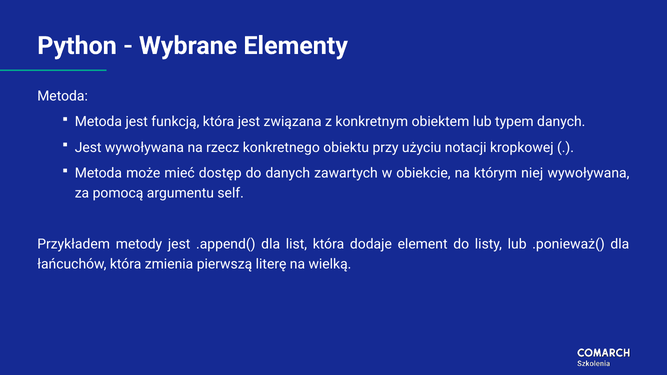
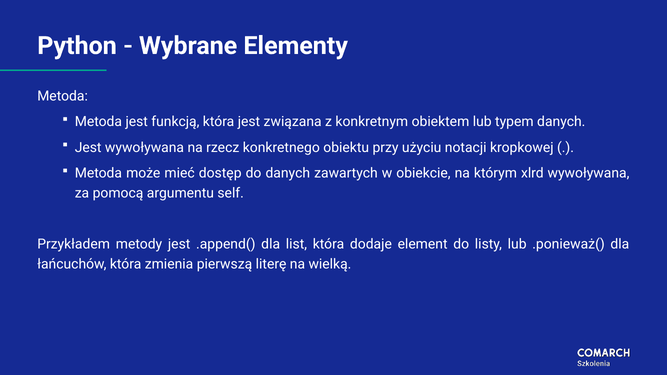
niej: niej -> xlrd (532, 173)
